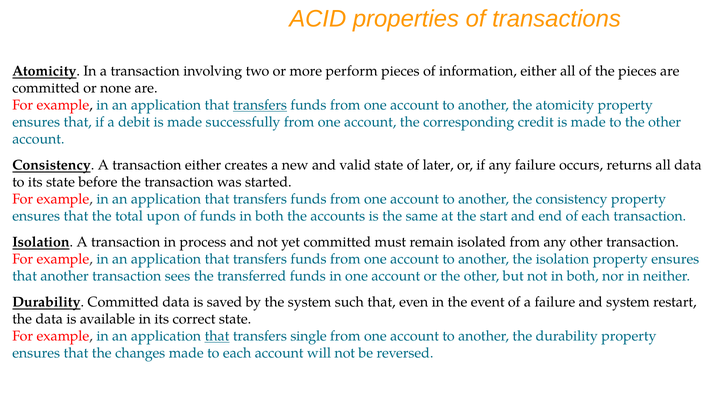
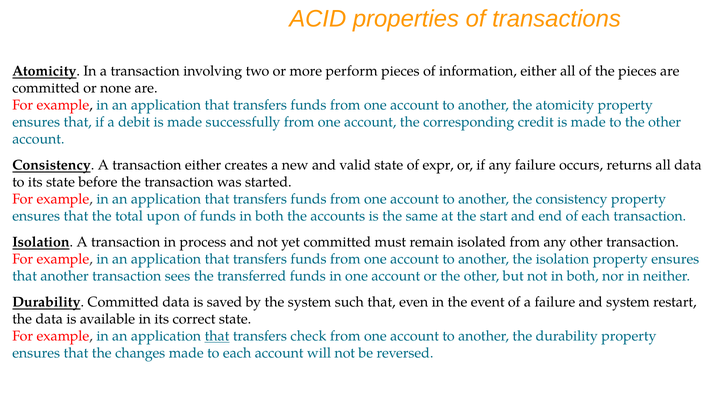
transfers underline: present -> none (260, 105)
later: later -> expr (438, 165)
single: single -> check (308, 336)
